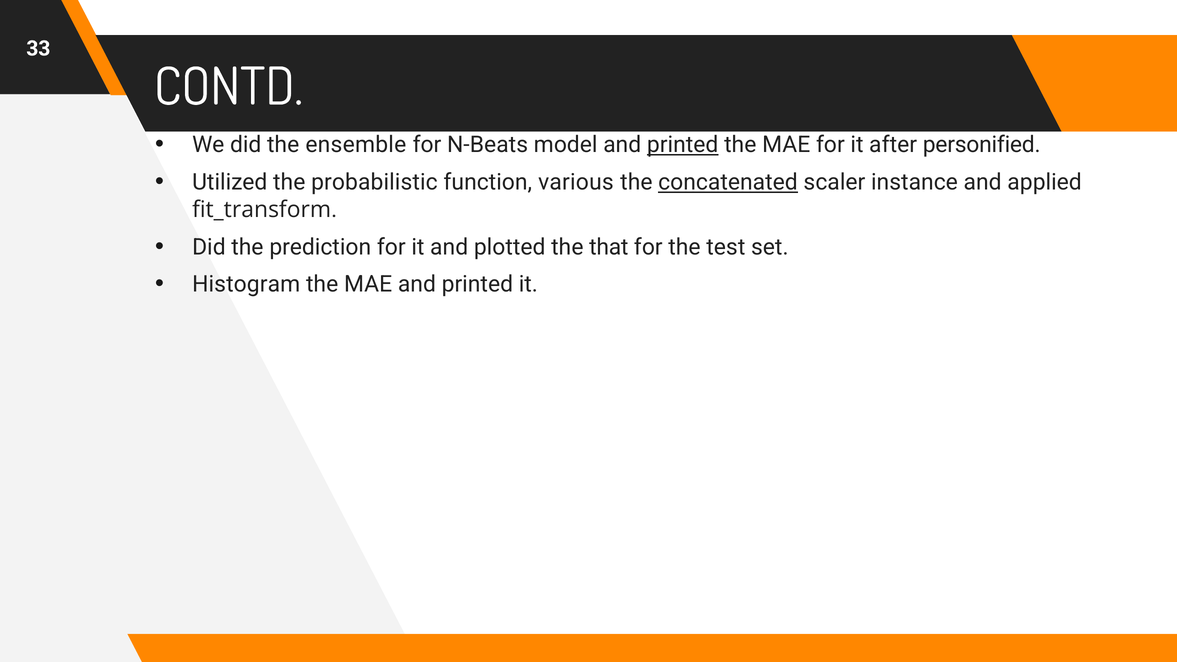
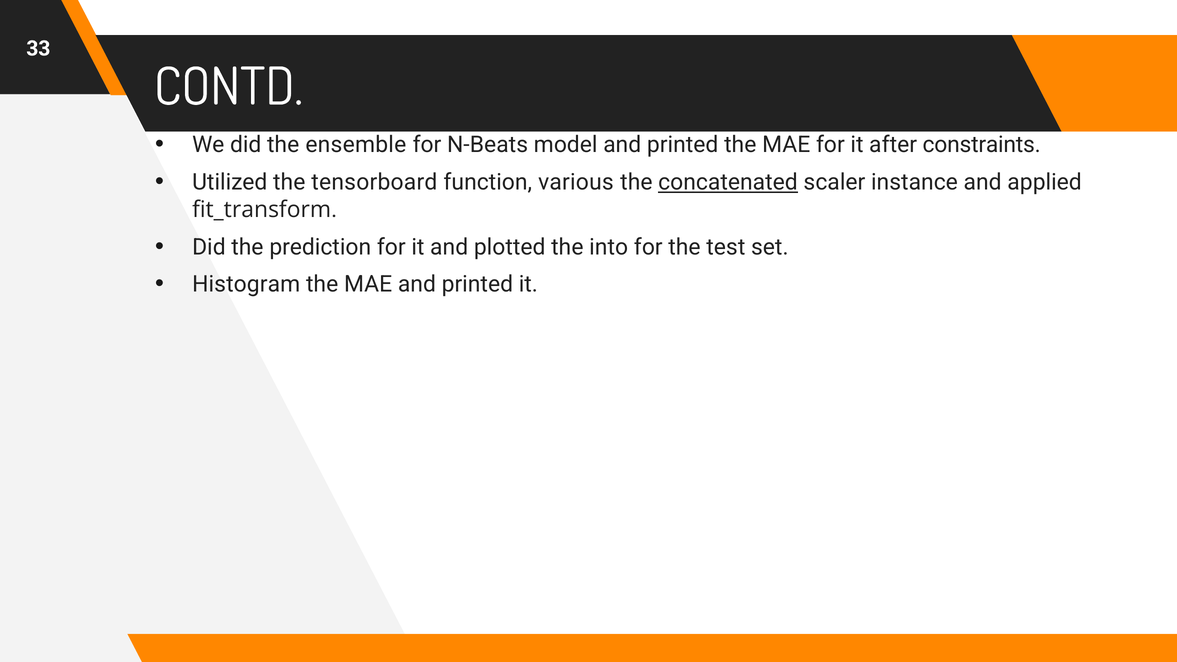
printed underline: present -> none (683, 145)
personified: personified -> constraints (982, 145)
probabilistic: probabilistic -> tensorboard (374, 182)
that: that -> into (609, 247)
